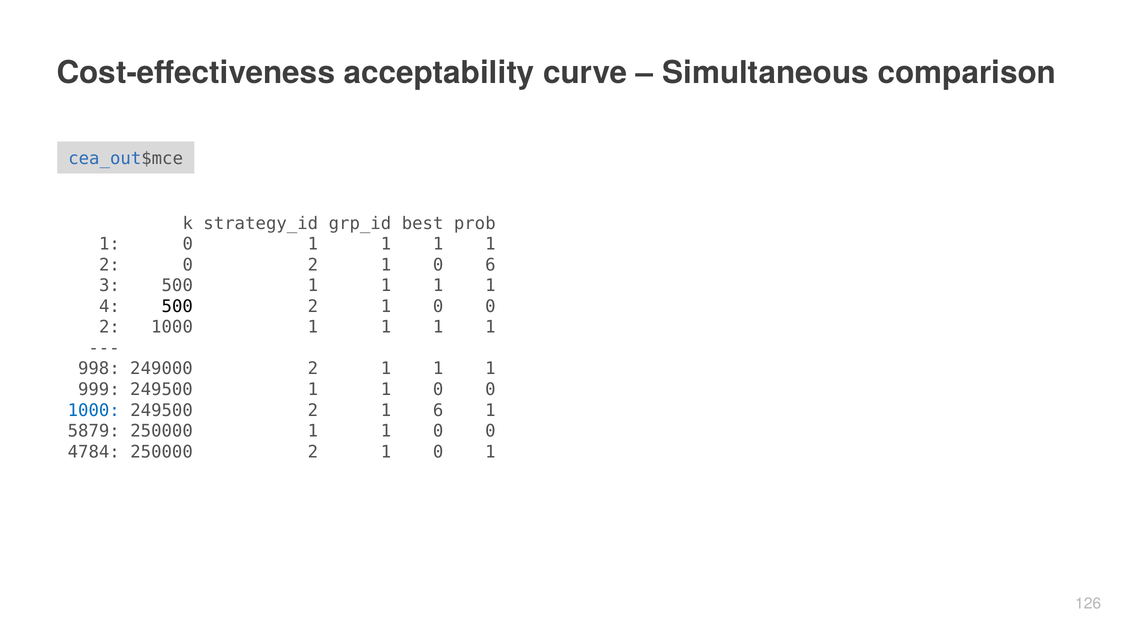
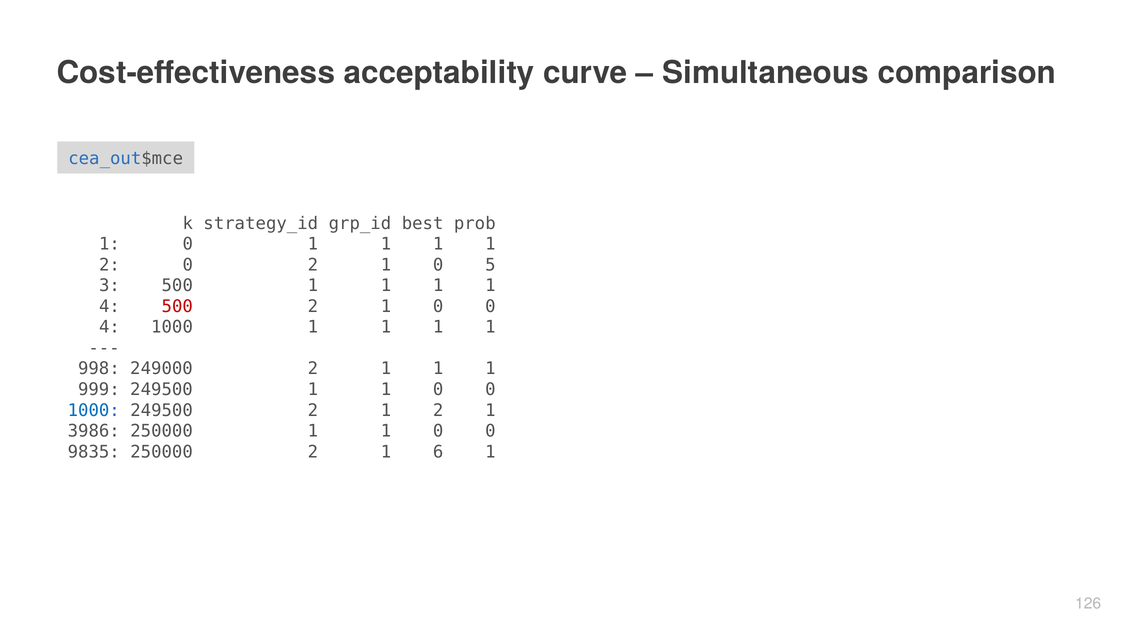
0 6: 6 -> 5 (490, 265)
500 colour: black -> red (177, 306)
2: 2 -> 4 (109, 327)
2 1 6: 6 -> 2 (438, 410)
5879: 5879 -> 3986 (94, 431)
4784: 4784 -> 9835 (94, 452)
250000 2 1 0: 0 -> 6 (438, 452)
